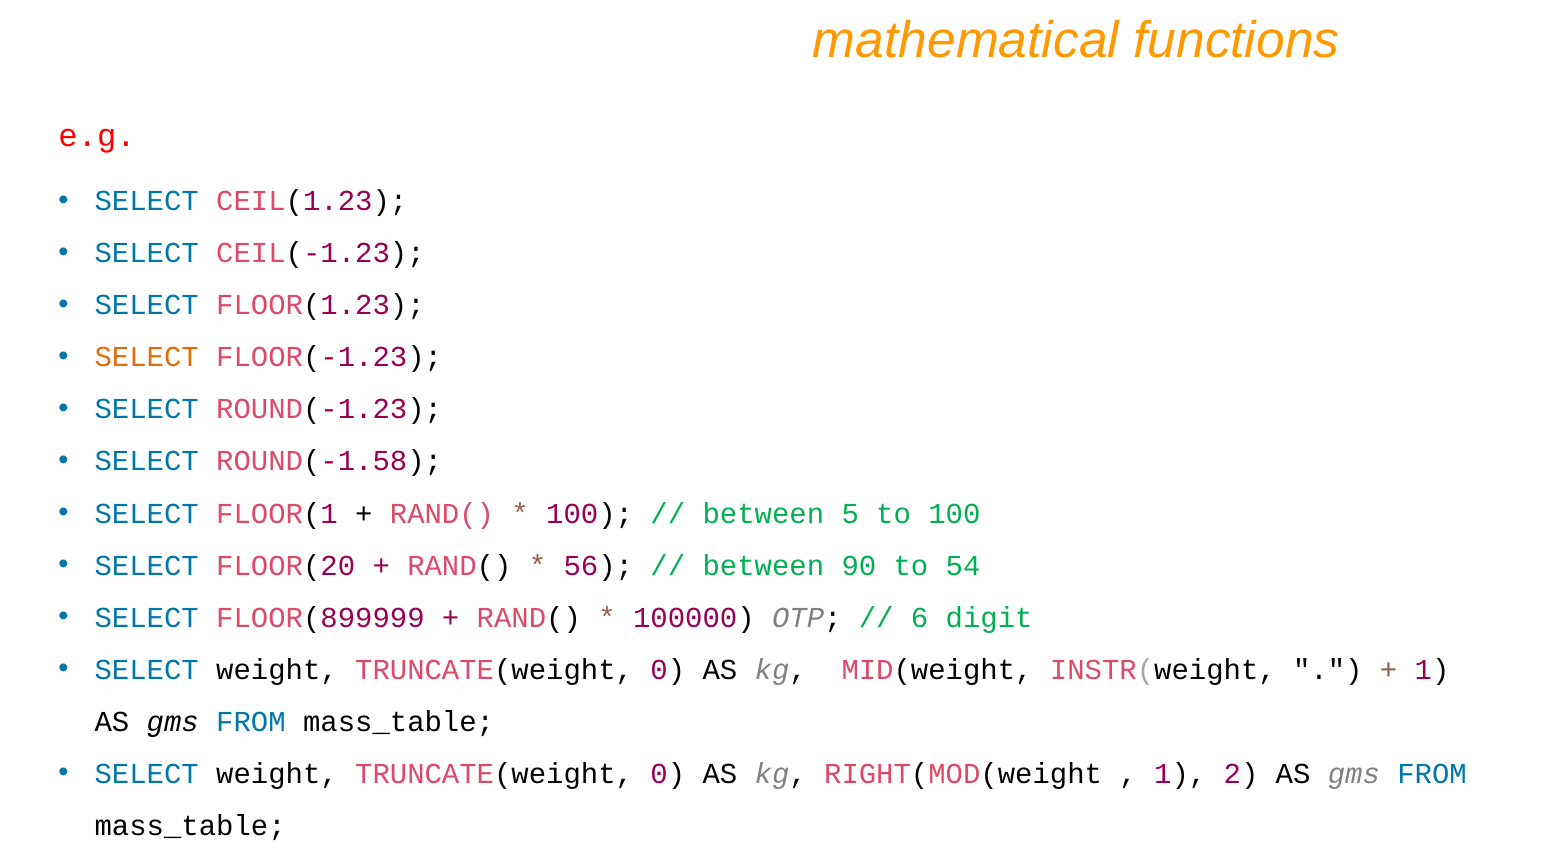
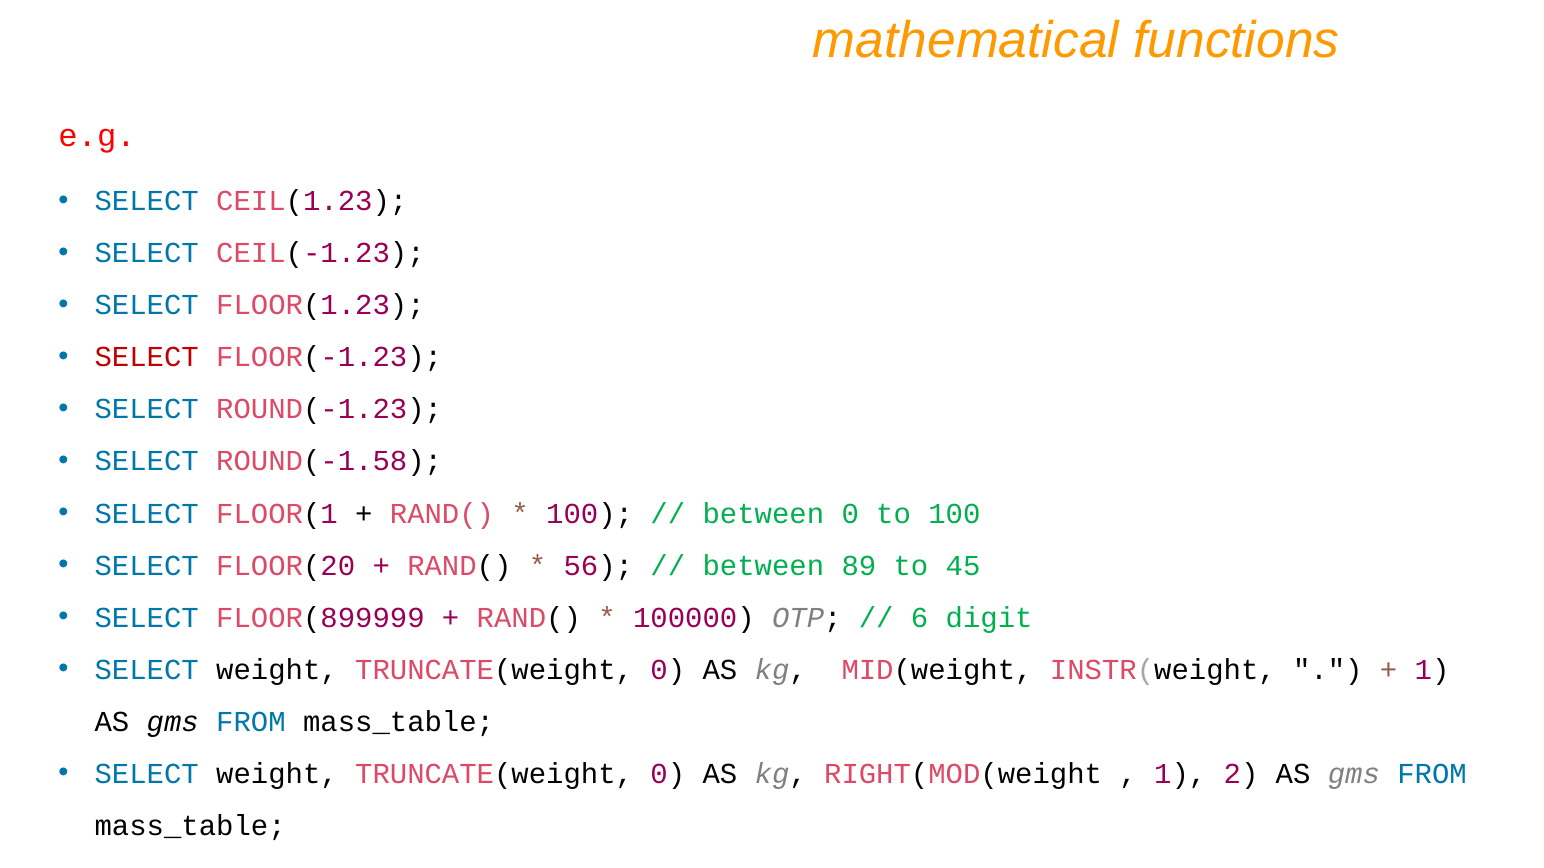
SELECT colour: orange -> red (147, 357)
between 5: 5 -> 0 (850, 514)
90: 90 -> 89 (859, 566)
54: 54 -> 45 (963, 566)
